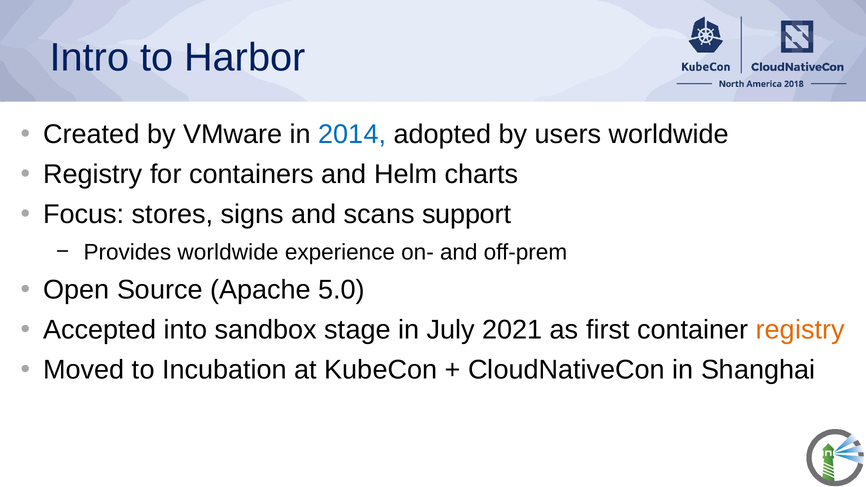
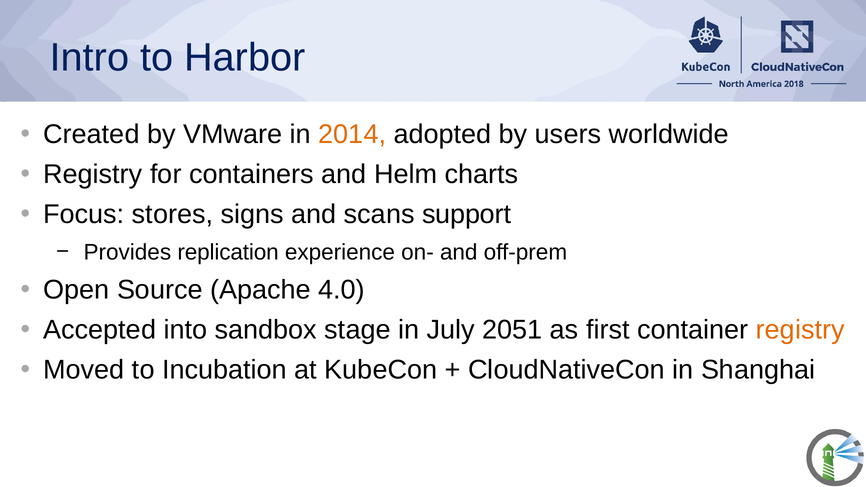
2014 colour: blue -> orange (352, 134)
Provides worldwide: worldwide -> replication (228, 252)
5.0: 5.0 -> 4.0 (342, 290)
2021: 2021 -> 2051 (512, 330)
